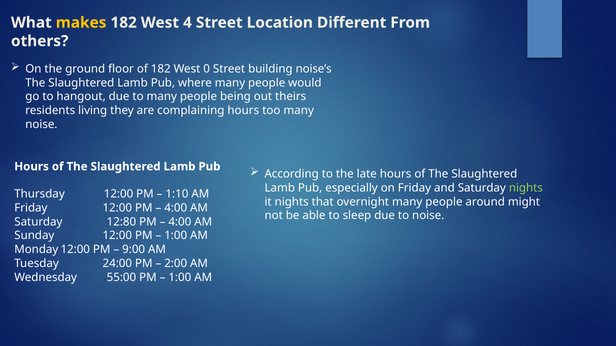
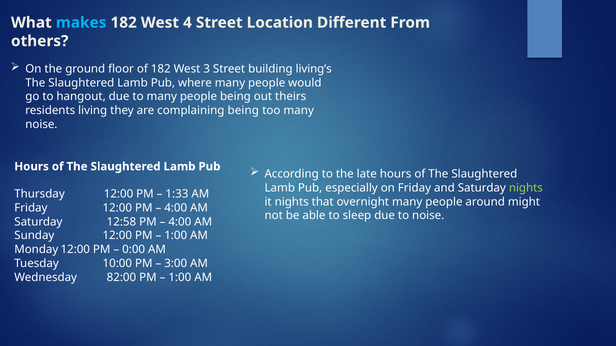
makes colour: yellow -> light blue (81, 23)
0: 0 -> 3 (207, 69)
noise’s: noise’s -> living’s (314, 69)
complaining hours: hours -> being (243, 111)
1:10: 1:10 -> 1:33 (177, 194)
12:80: 12:80 -> 12:58 (121, 222)
9:00: 9:00 -> 0:00 (134, 250)
24:00: 24:00 -> 10:00 (117, 264)
2:00: 2:00 -> 3:00 (176, 264)
55:00: 55:00 -> 82:00 (121, 278)
